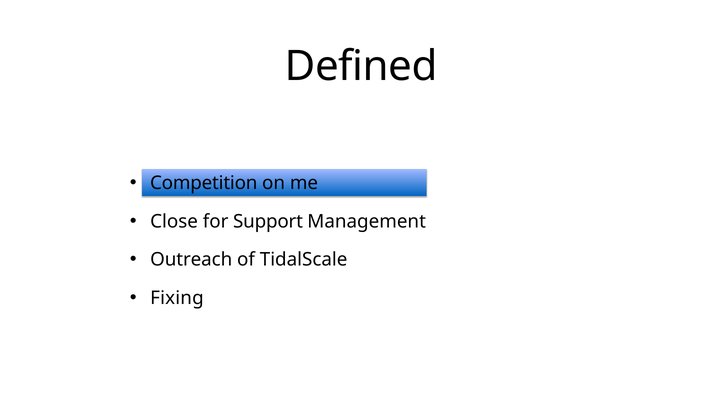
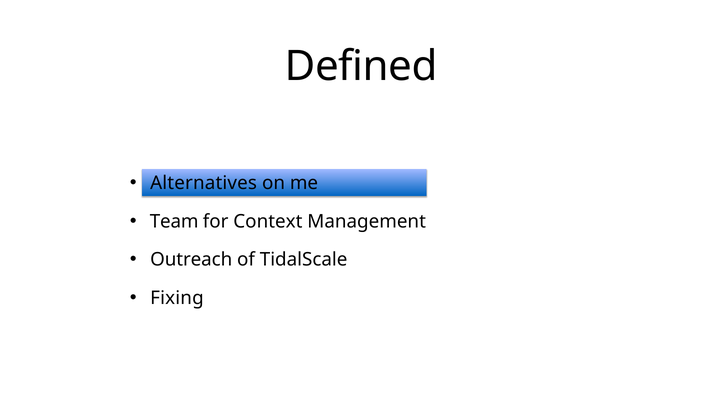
Competition: Competition -> Alternatives (204, 183)
Close: Close -> Team (174, 221)
Support: Support -> Context (268, 221)
